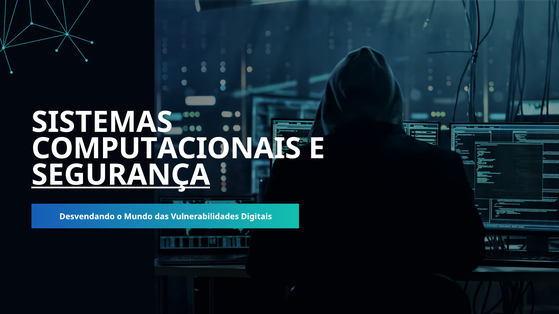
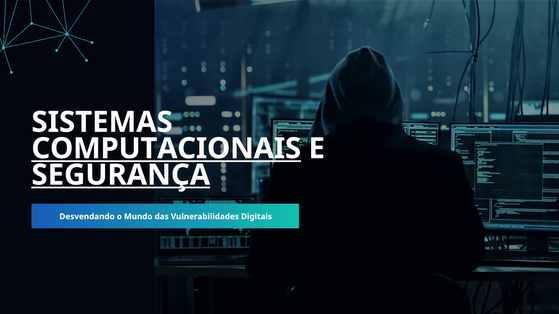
COMPUTACIONAIS underline: none -> present (166, 149)
